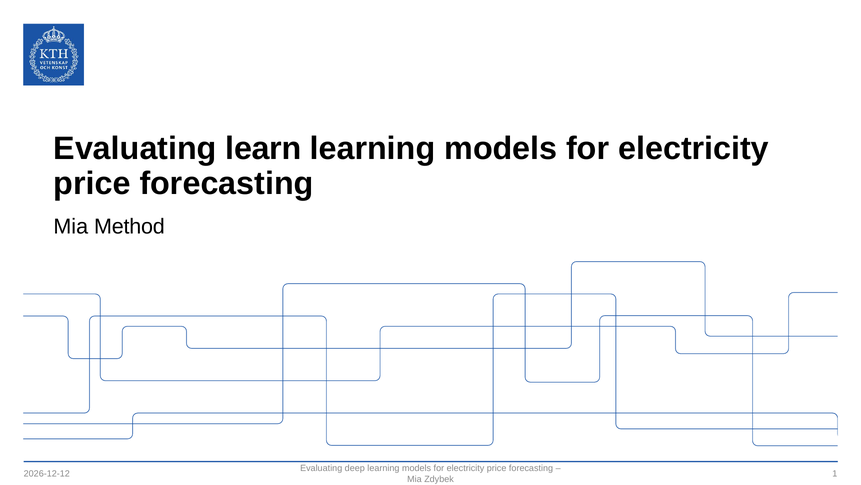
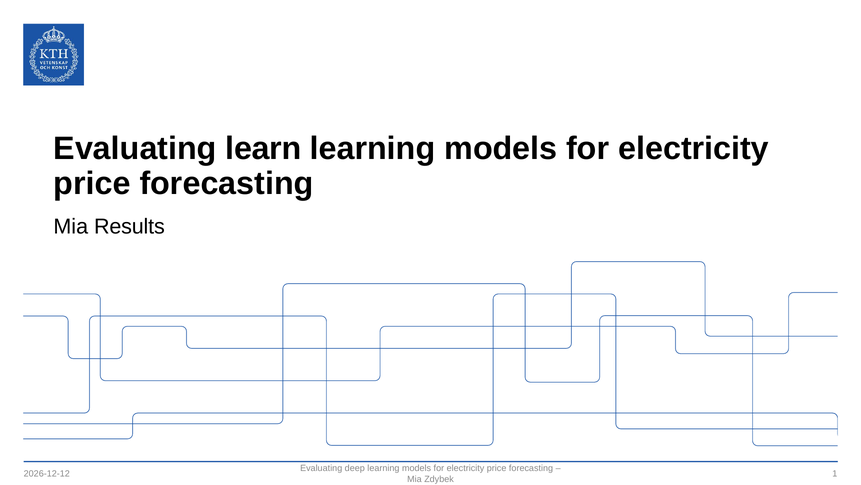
Method: Method -> Results (129, 227)
